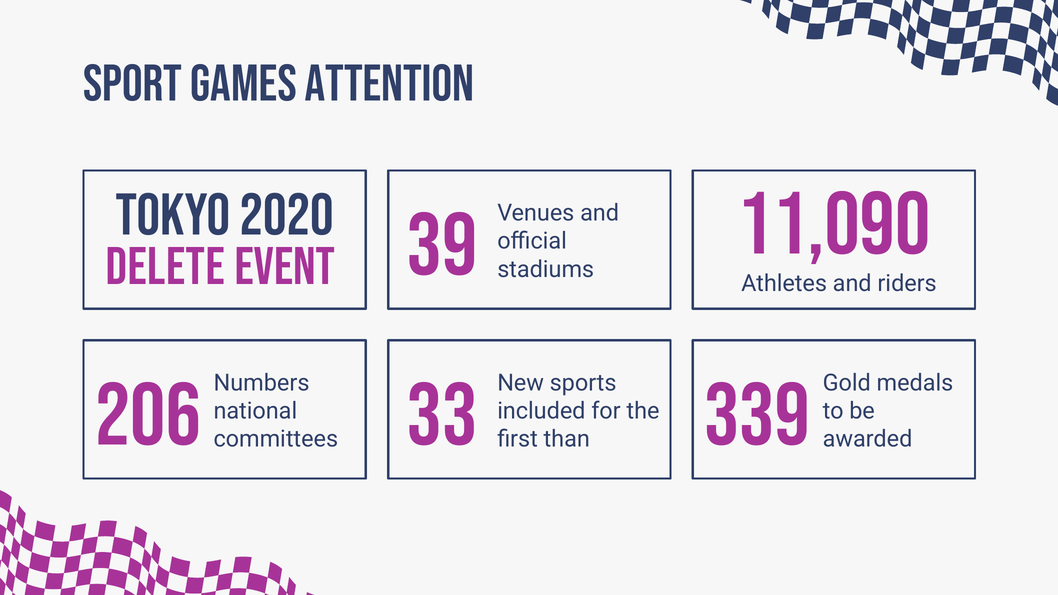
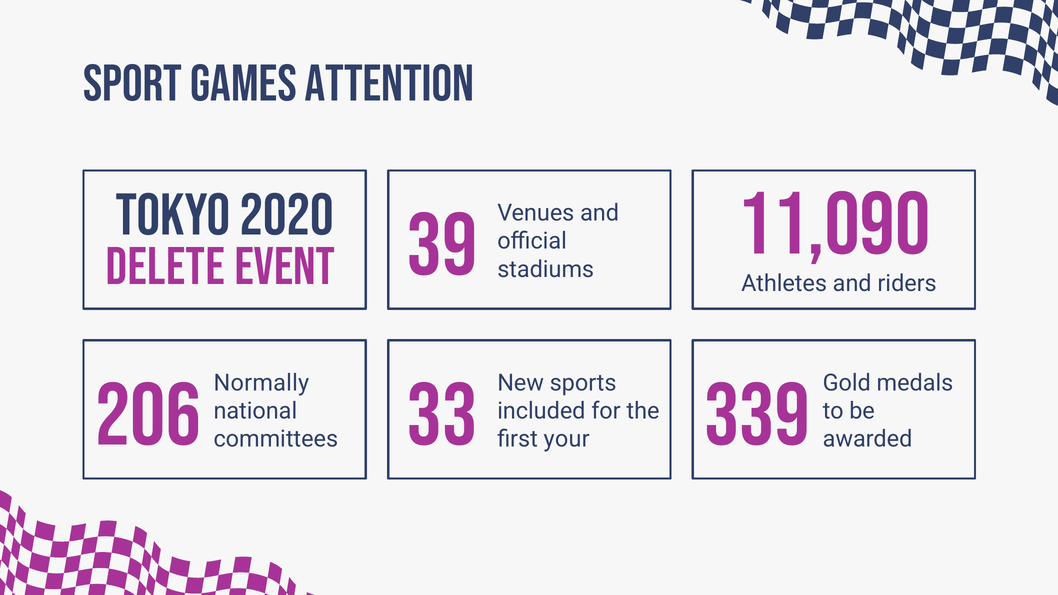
Numbers: Numbers -> Normally (261, 383)
than: than -> your (567, 439)
